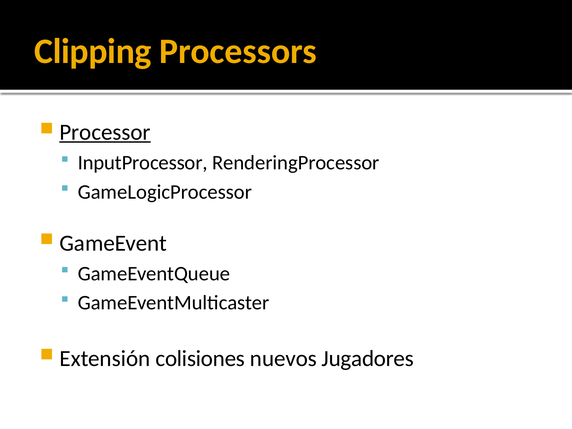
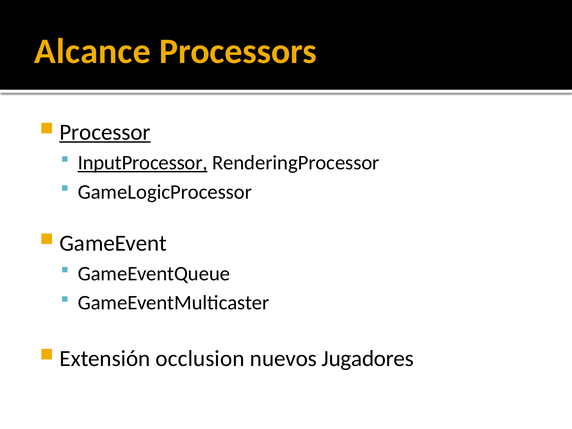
Clipping: Clipping -> Alcance (93, 51)
InputProcessor underline: none -> present (143, 163)
colisiones: colisiones -> occlusion (200, 358)
